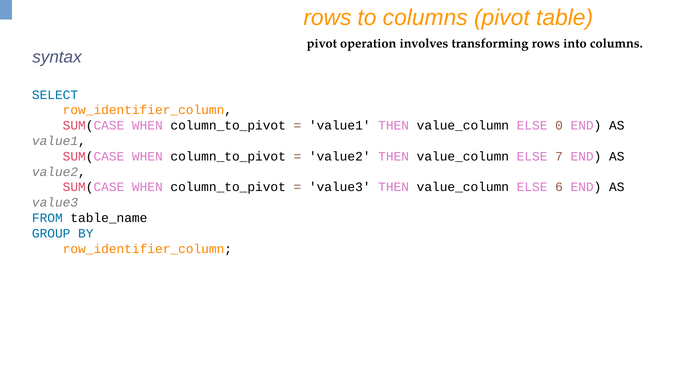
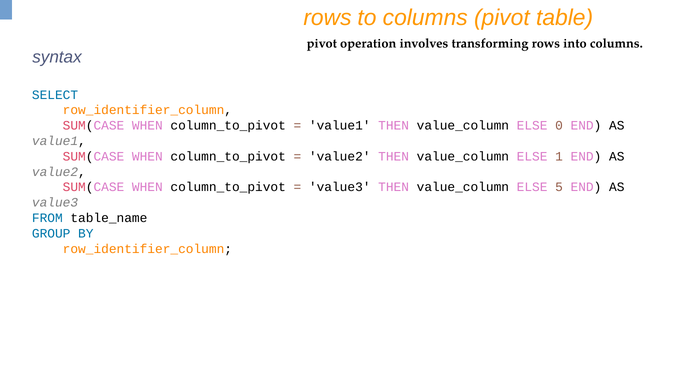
7: 7 -> 1 (559, 156)
6: 6 -> 5 (559, 187)
